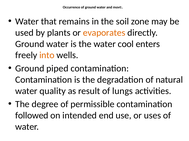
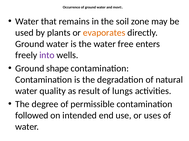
cool: cool -> free (126, 44)
into colour: orange -> purple (47, 55)
piped: piped -> shape (57, 69)
